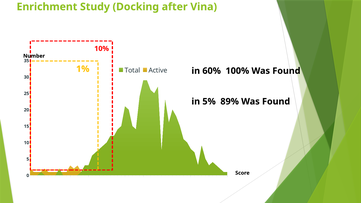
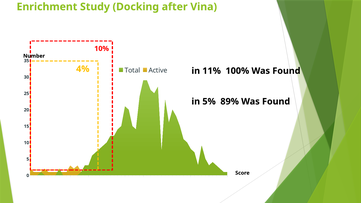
1%: 1% -> 4% (83, 69)
60%: 60% -> 11% (212, 71)
